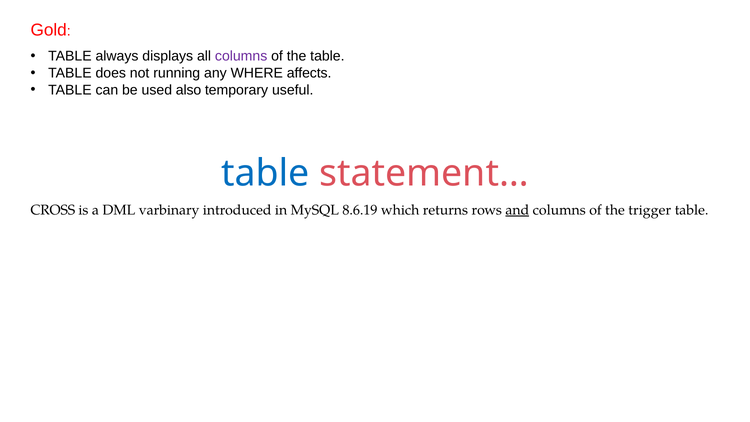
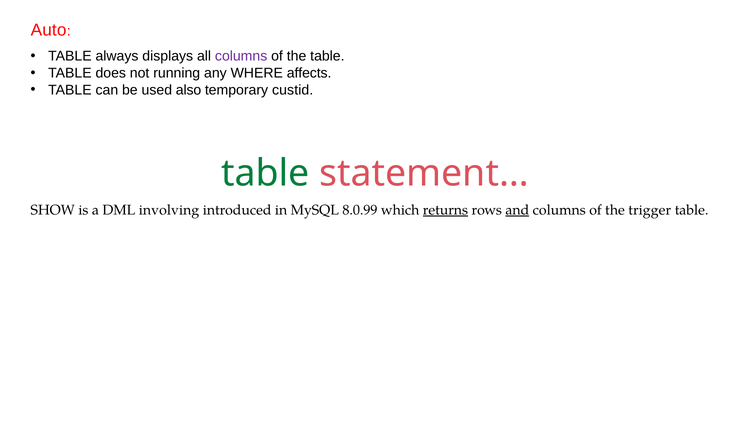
Gold: Gold -> Auto (49, 30)
useful: useful -> custid (293, 90)
table colour: blue -> green (265, 173)
CROSS: CROSS -> SHOW (53, 210)
varbinary: varbinary -> involving (169, 210)
8.6.19: 8.6.19 -> 8.0.99 (360, 210)
returns underline: none -> present (445, 210)
